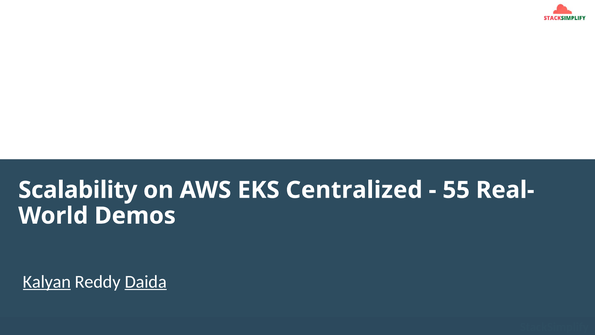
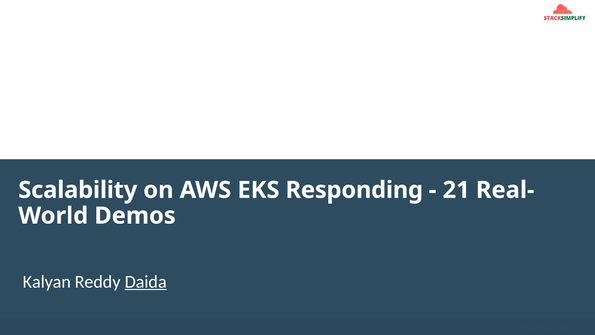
Centralized: Centralized -> Responding (354, 190)
55: 55 -> 21 (456, 190)
Kalyan underline: present -> none (47, 281)
